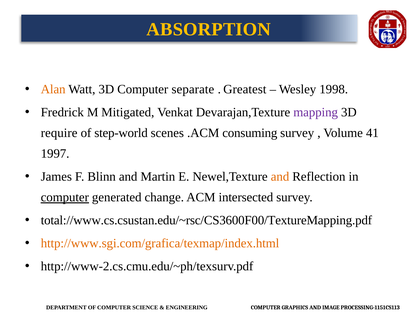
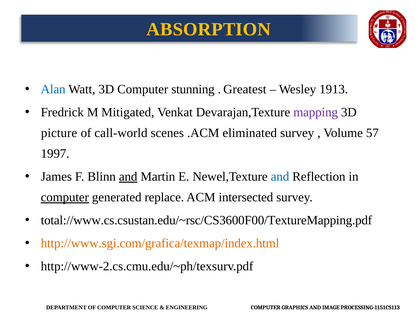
Alan colour: orange -> blue (53, 89)
separate: separate -> stunning (193, 89)
1998: 1998 -> 1913 (334, 89)
require: require -> picture (59, 133)
step-world: step-world -> call-world (121, 133)
consuming: consuming -> eliminated (250, 133)
41: 41 -> 57 (372, 133)
and underline: none -> present (128, 176)
and colour: orange -> blue (280, 176)
change: change -> replace (164, 197)
